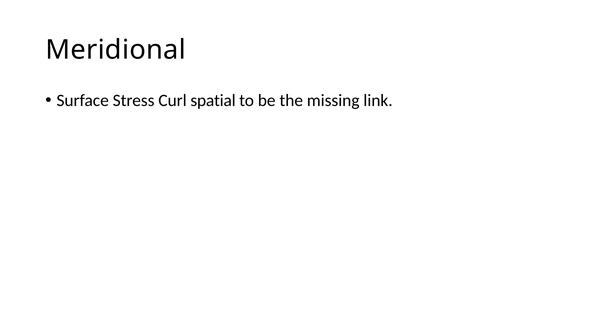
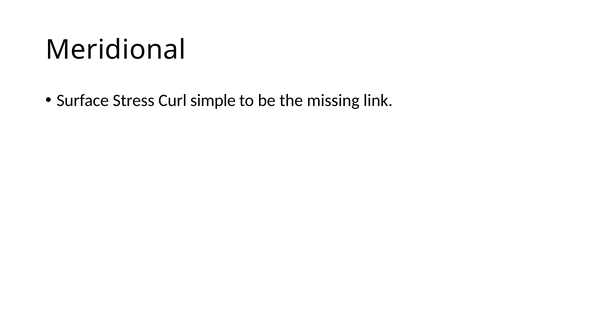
spatial: spatial -> simple (213, 101)
